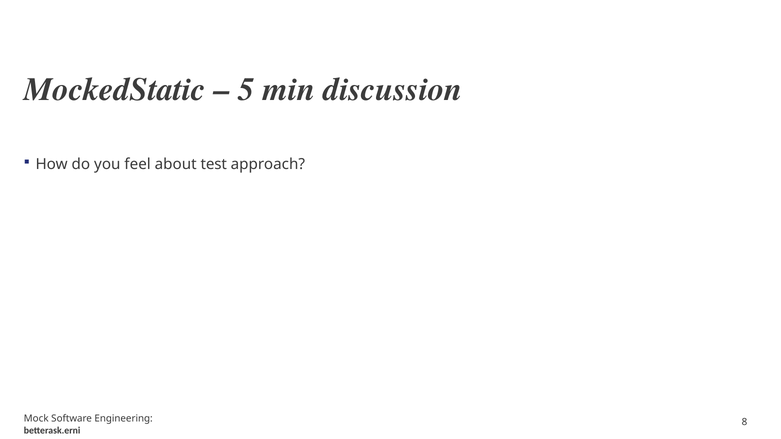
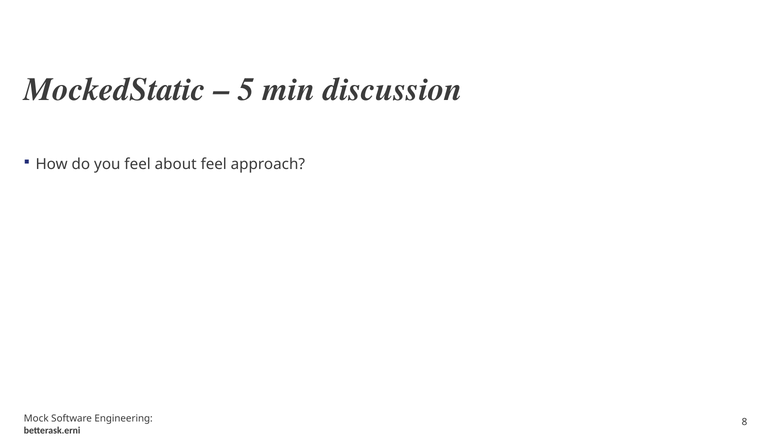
about test: test -> feel (214, 165)
